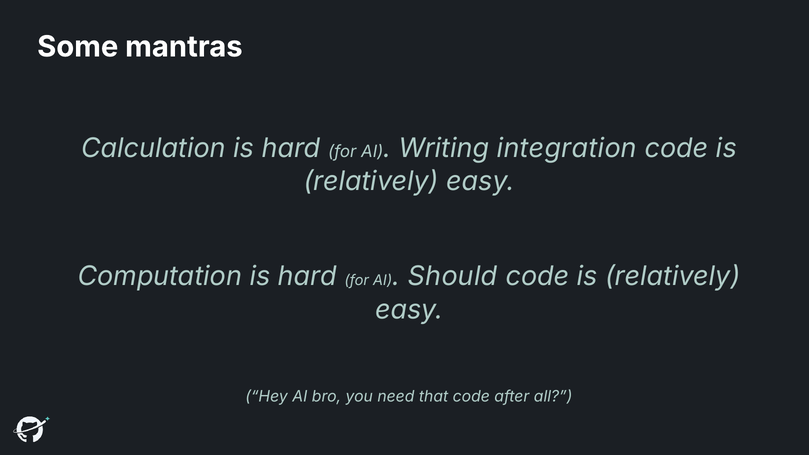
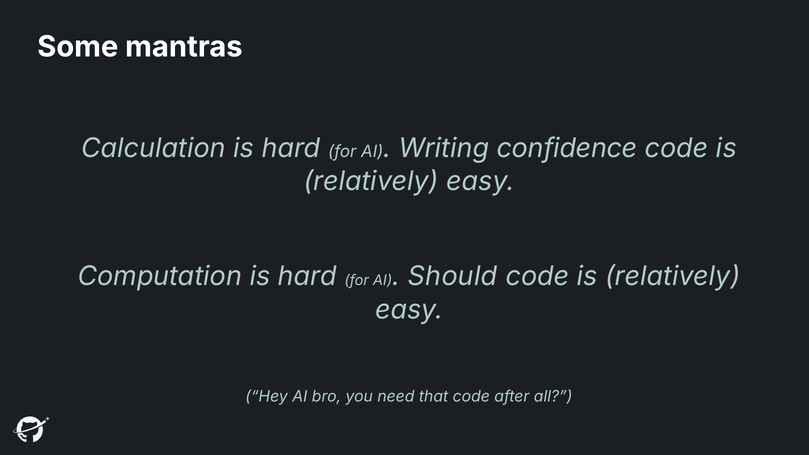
integration: integration -> confidence (567, 148)
